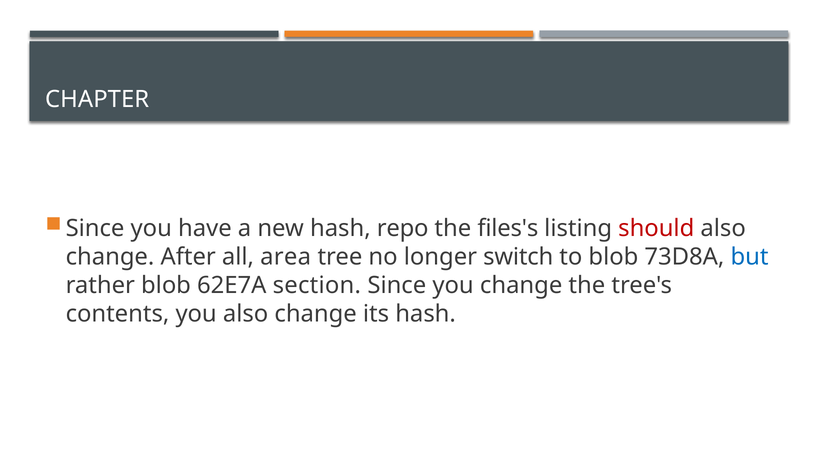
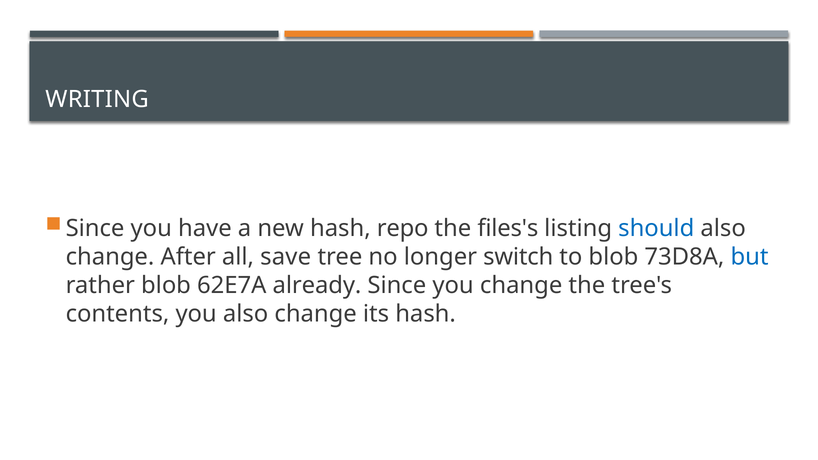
CHAPTER: CHAPTER -> WRITING (97, 99)
should colour: red -> blue (656, 228)
area: area -> save (286, 257)
section: section -> already (317, 286)
